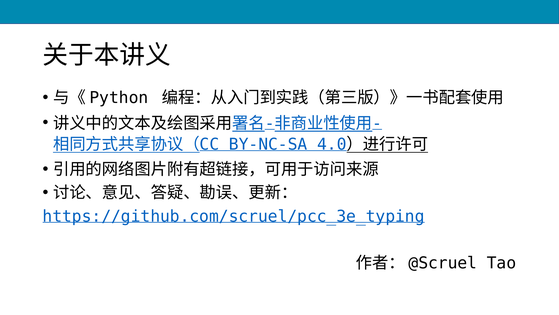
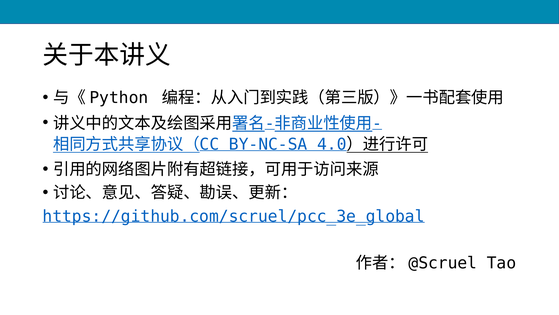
https://github.com/scruel/pcc_3e_typing: https://github.com/scruel/pcc_3e_typing -> https://github.com/scruel/pcc_3e_global (234, 216)
